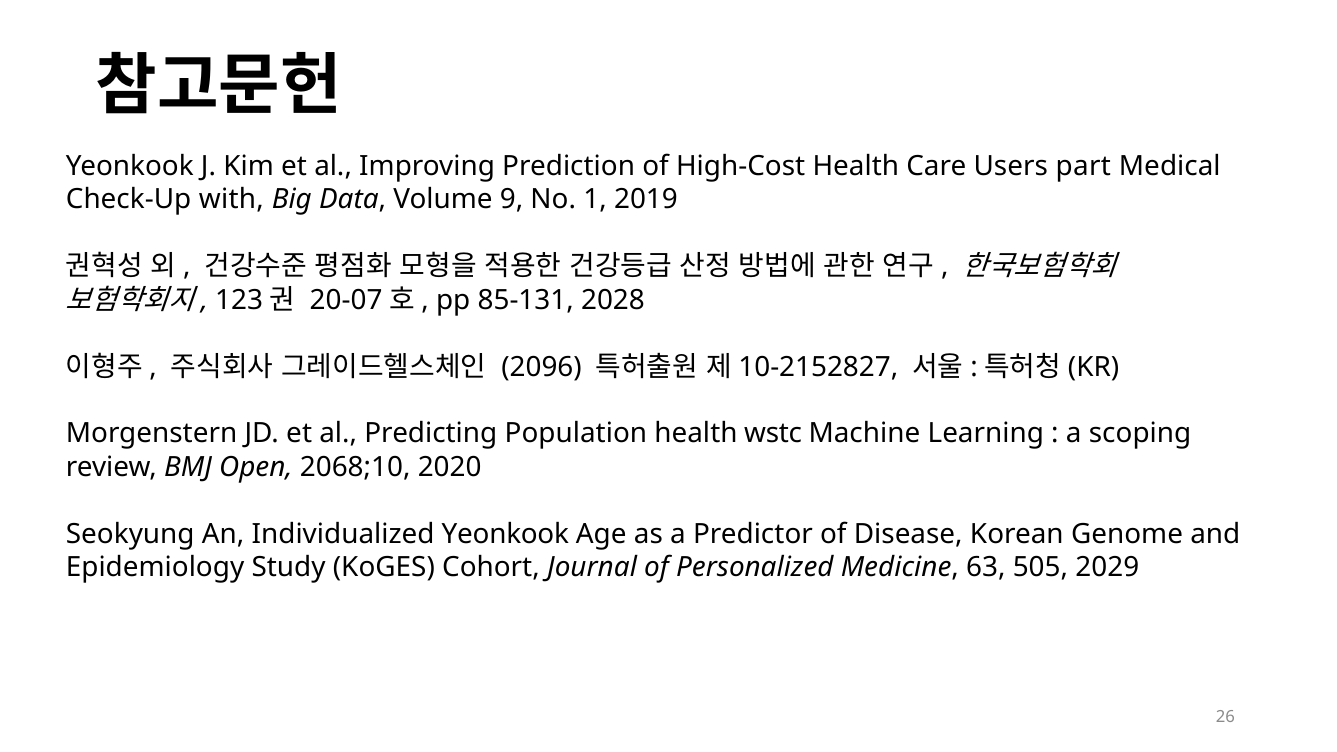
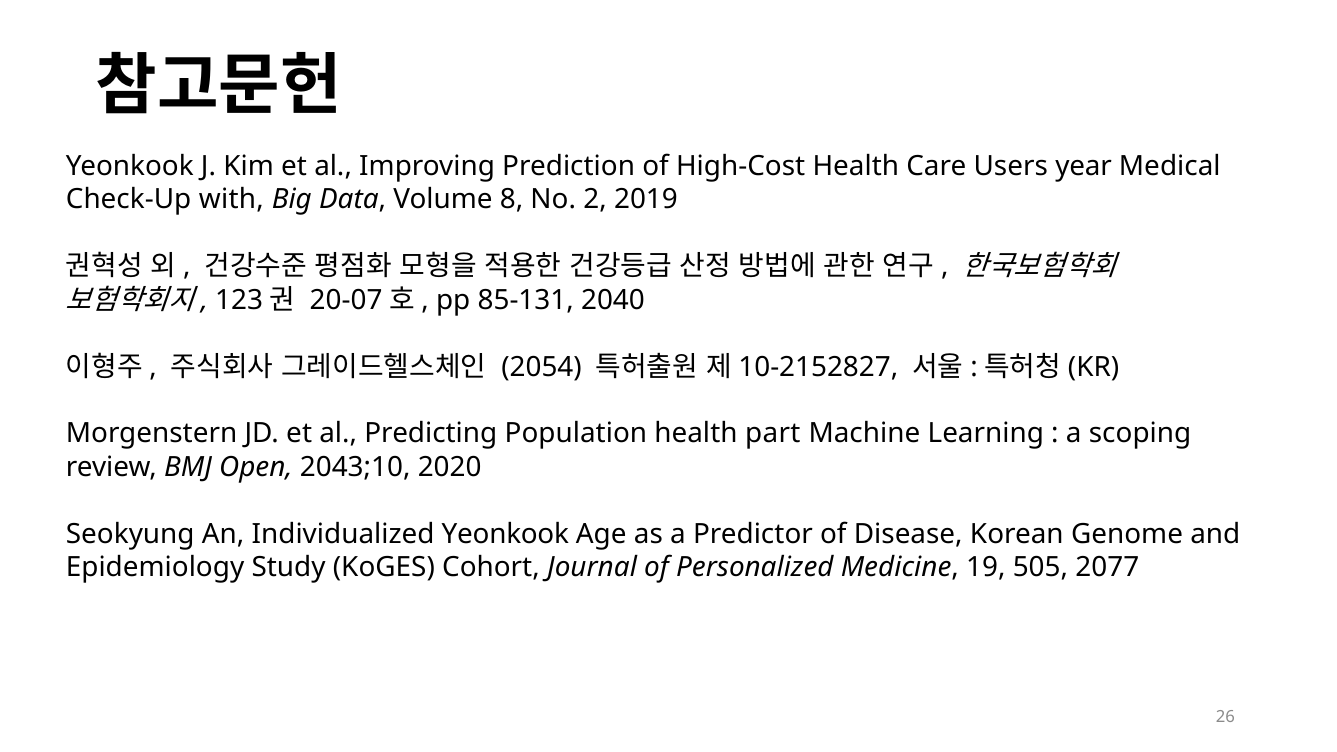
part: part -> year (1084, 166)
9: 9 -> 8 (512, 200)
1: 1 -> 2 (595, 200)
2028: 2028 -> 2040 (613, 300)
2096: 2096 -> 2054 (542, 367)
wstc: wstc -> part (773, 434)
2068;10: 2068;10 -> 2043;10 (355, 467)
63: 63 -> 19 (986, 567)
2029: 2029 -> 2077 (1107, 567)
